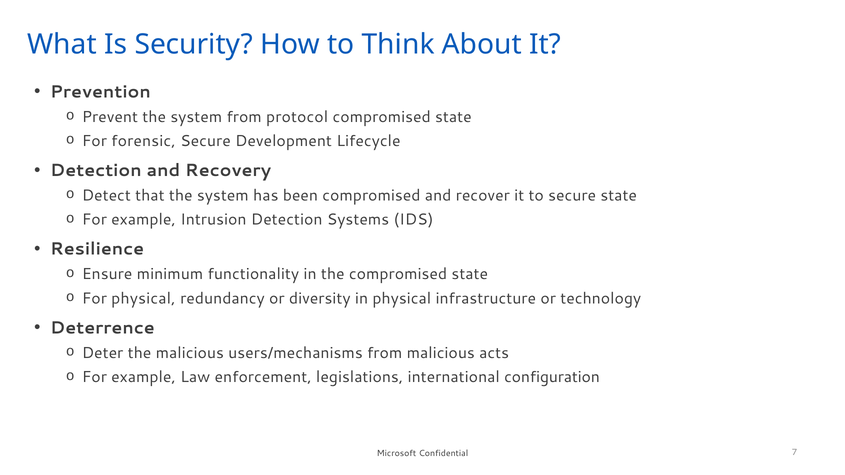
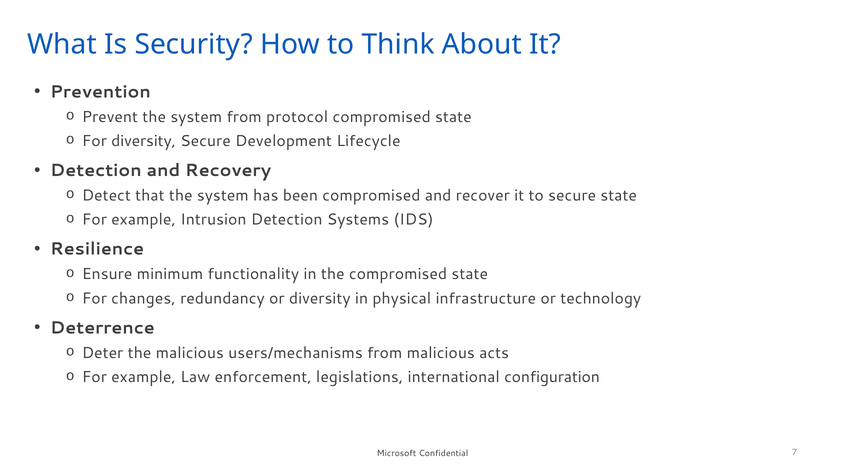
For forensic: forensic -> diversity (144, 141)
For physical: physical -> changes (143, 299)
